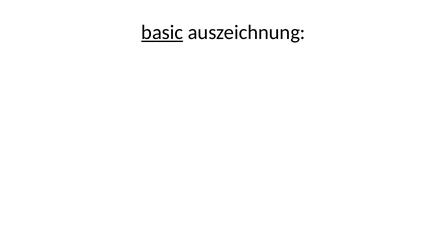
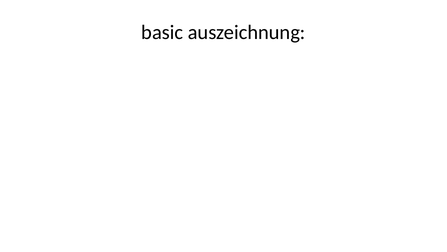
basic underline: present -> none (162, 32)
